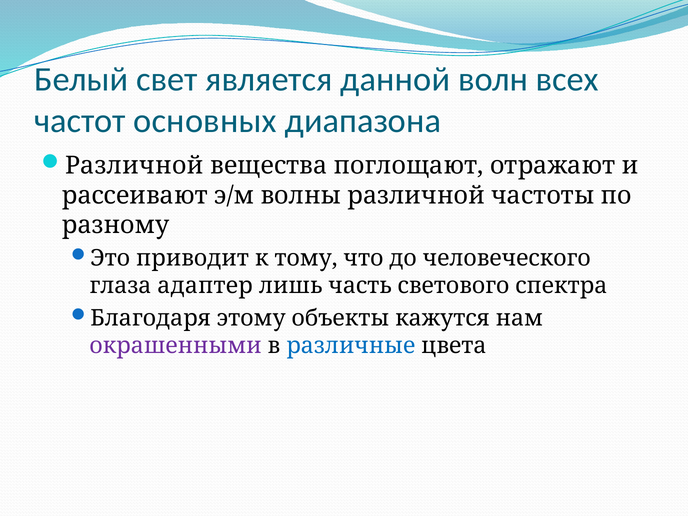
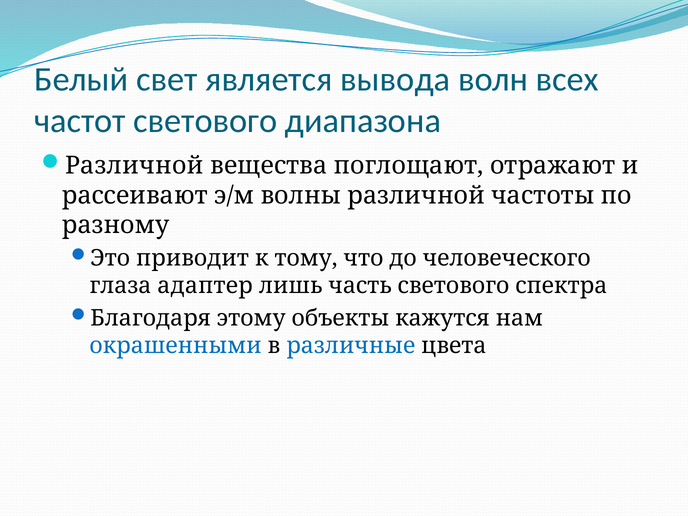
данной: данной -> вывода (395, 79)
частот основных: основных -> светового (205, 121)
окрашенными colour: purple -> blue (176, 346)
